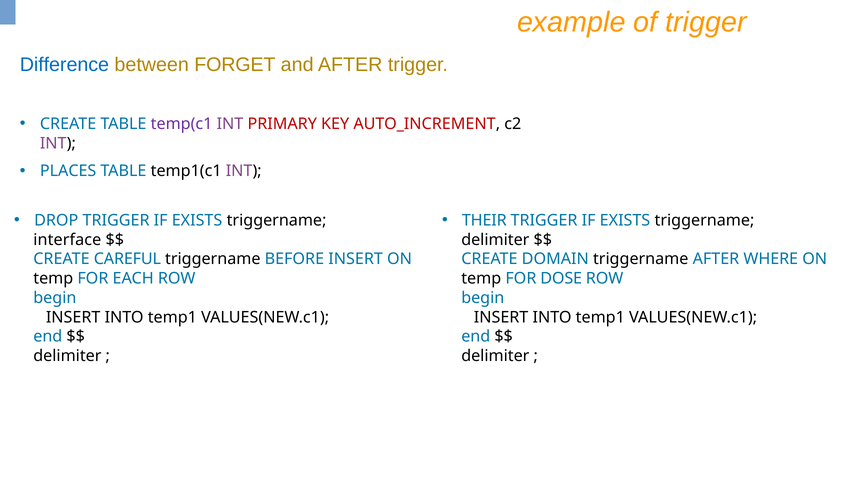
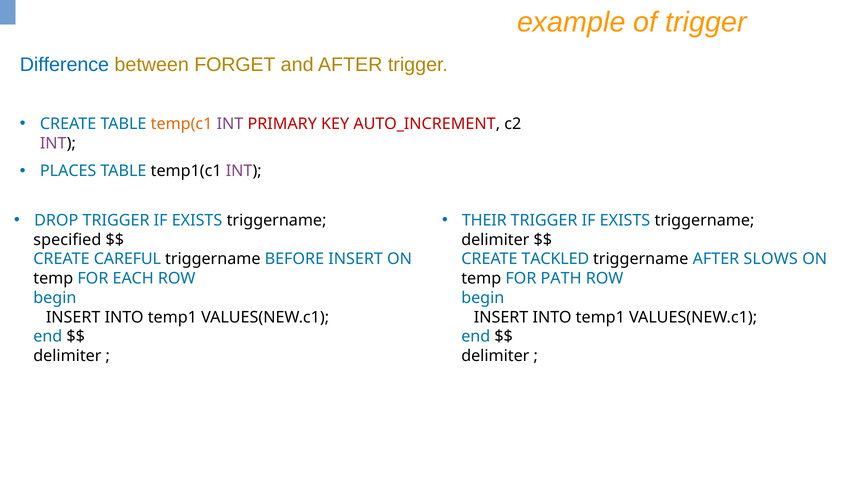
temp(c1 colour: purple -> orange (182, 124)
interface: interface -> specified (67, 240)
DOMAIN: DOMAIN -> TACKLED (555, 259)
WHERE: WHERE -> SLOWS (771, 259)
DOSE: DOSE -> PATH (561, 279)
